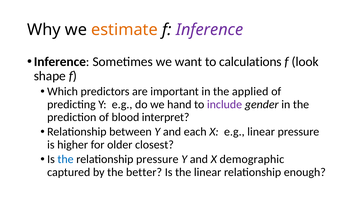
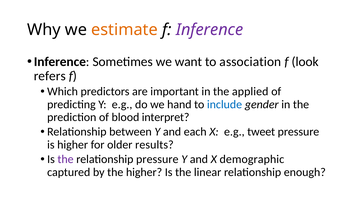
calculations: calculations -> association (250, 62)
shape: shape -> refers (50, 76)
include colour: purple -> blue (225, 105)
e.g linear: linear -> tweet (261, 132)
closest: closest -> results (154, 145)
the colour: blue -> purple (66, 159)
the better: better -> higher (144, 172)
